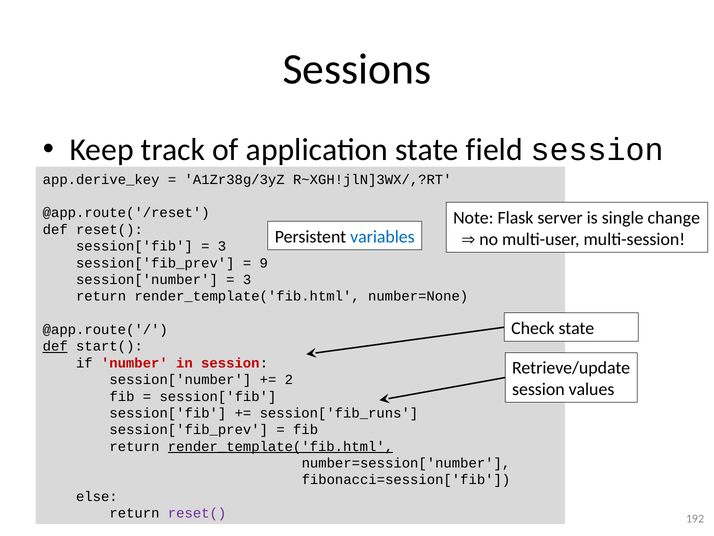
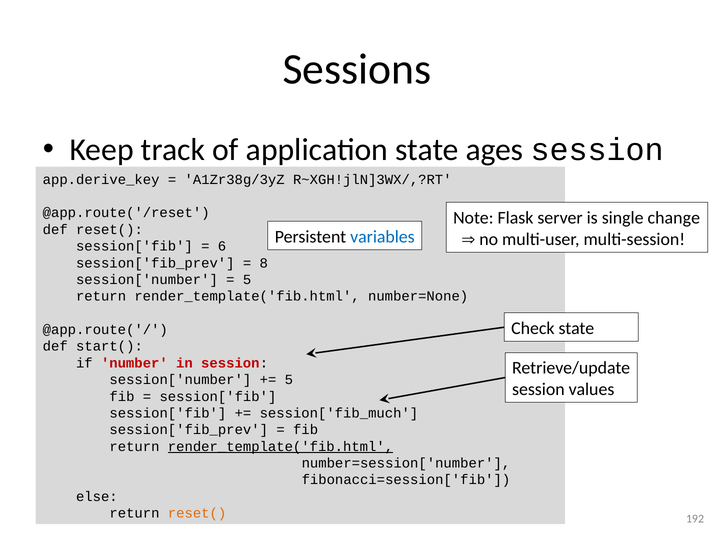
field: field -> ages (495, 150)
3: 3 -> 6 (222, 246)
9: 9 -> 8 (264, 263)
3: 3 -> 5 (247, 279)
def underline: present -> none (55, 346)
2: 2 -> 5 (289, 379)
session['fib_runs: session['fib_runs -> session['fib_much (339, 413)
reset( colour: purple -> orange (197, 513)
